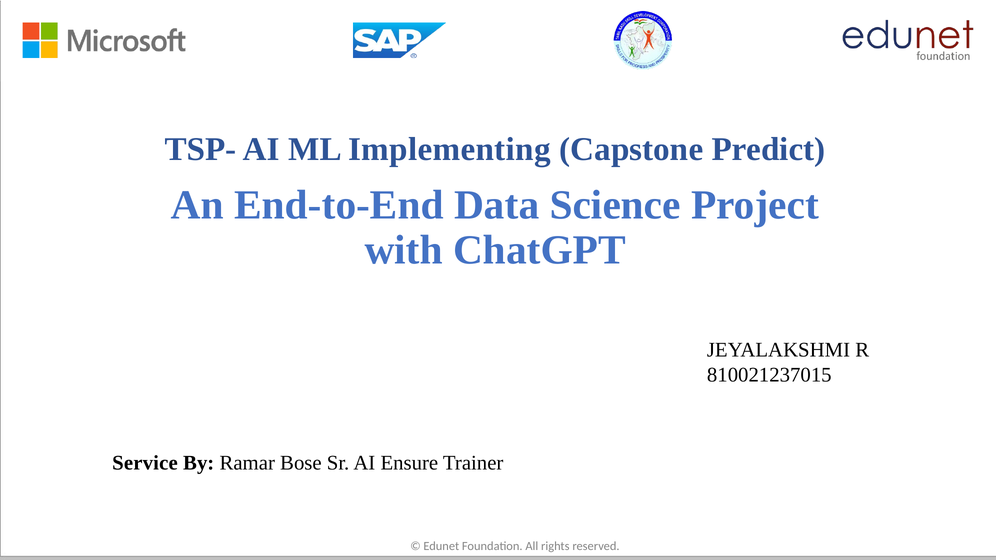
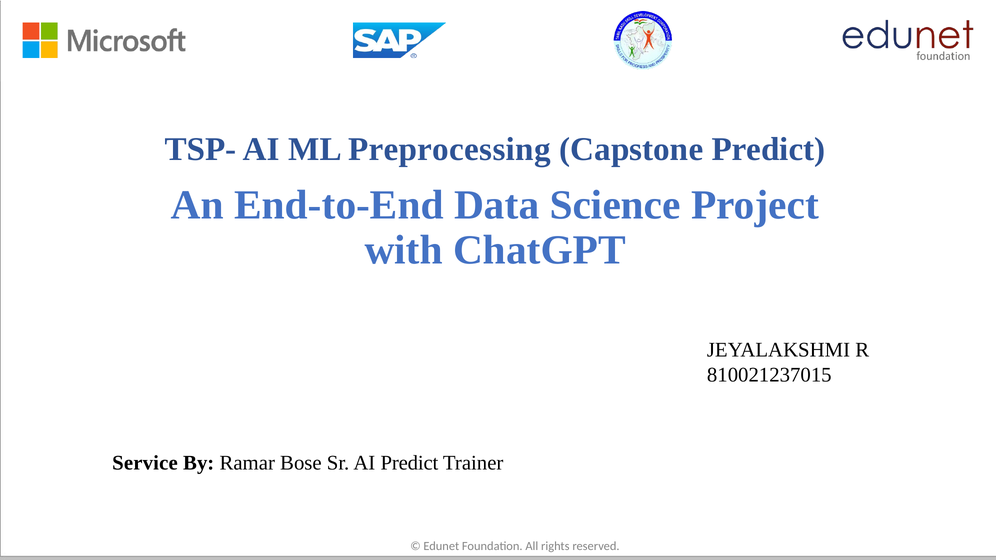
Implementing: Implementing -> Preprocessing (449, 149)
AI Ensure: Ensure -> Predict (409, 463)
